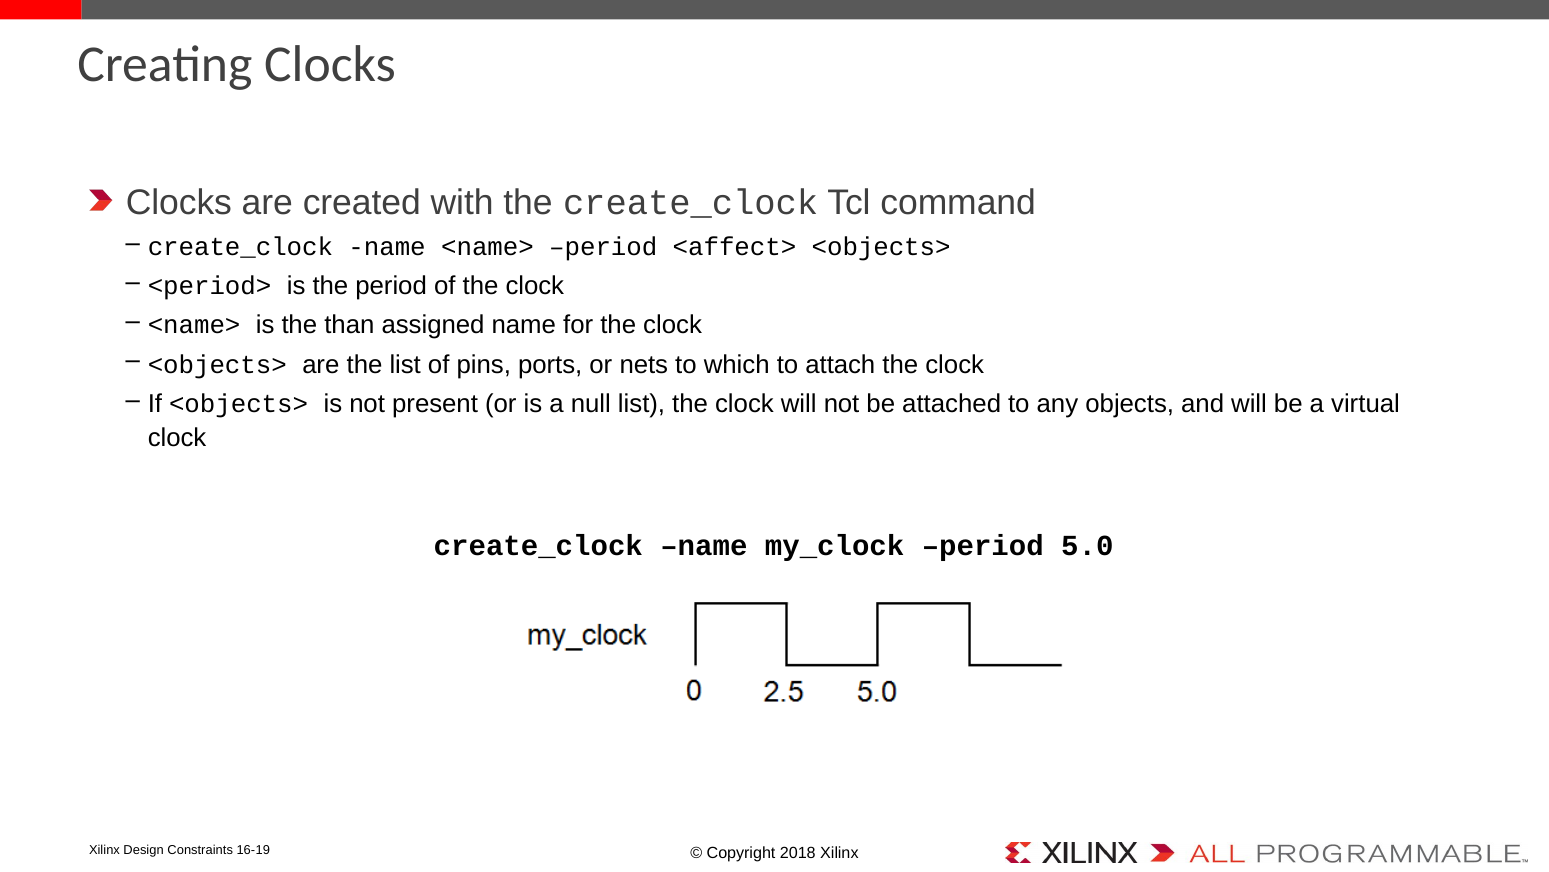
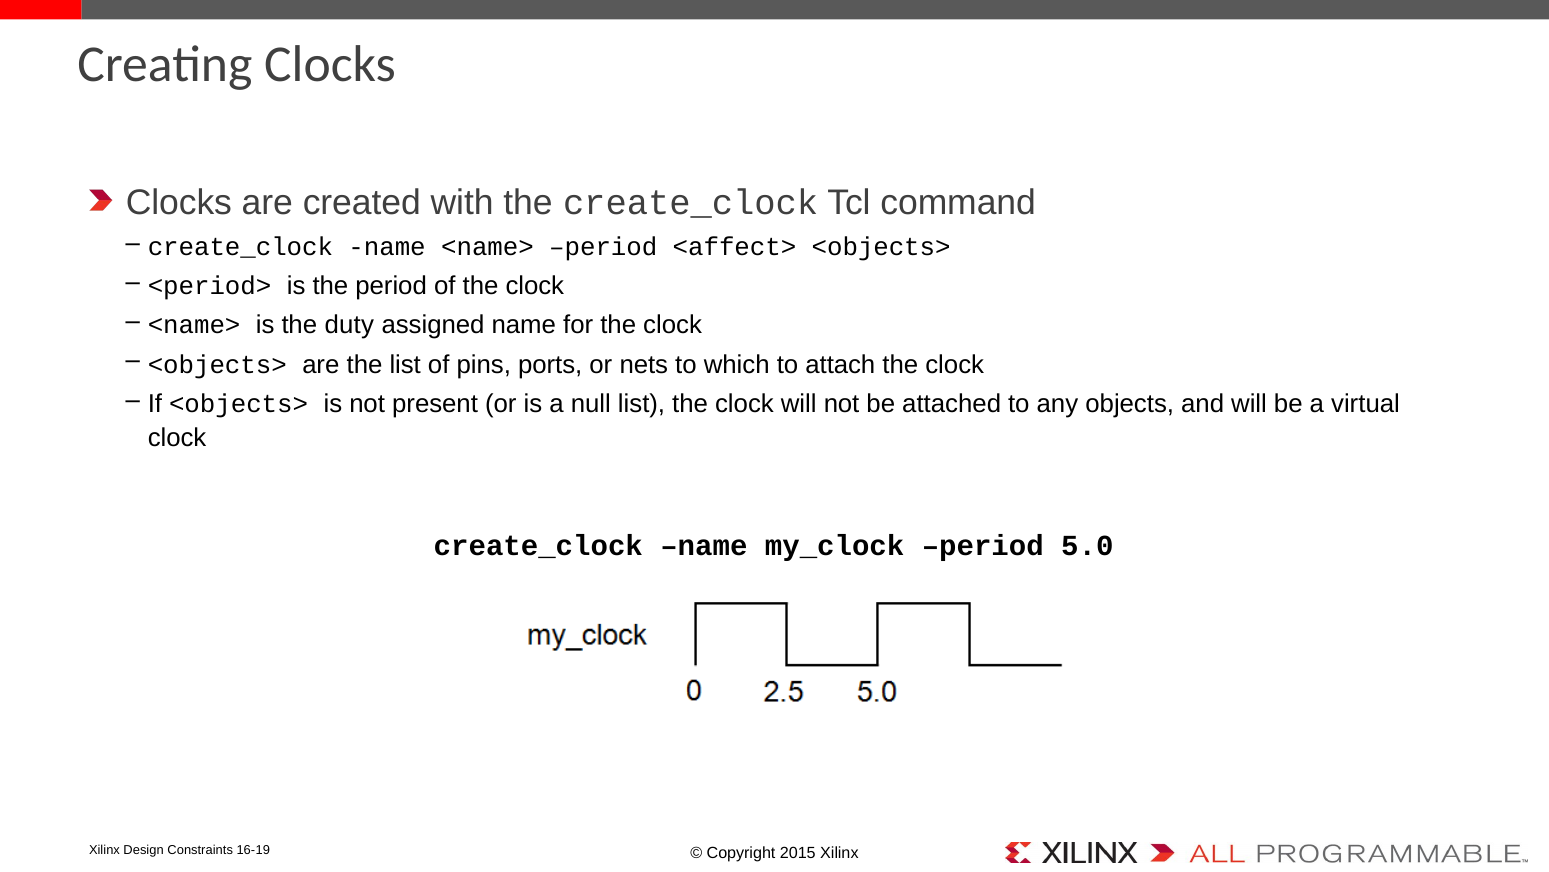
than: than -> duty (349, 325)
2018: 2018 -> 2015 (798, 853)
